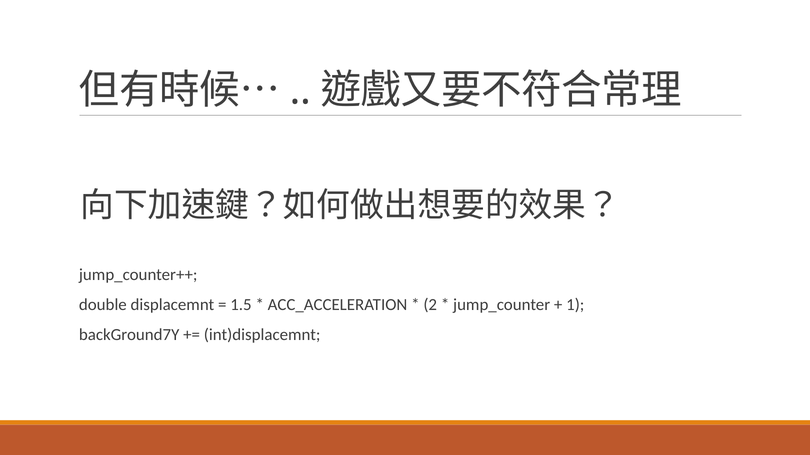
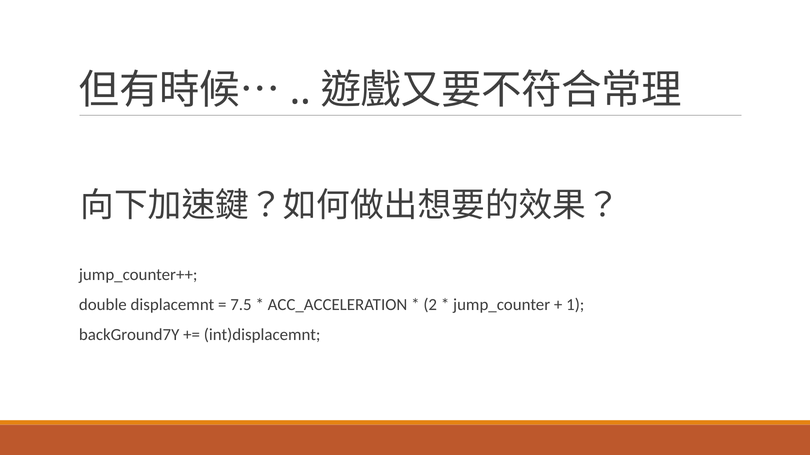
1.5: 1.5 -> 7.5 (241, 305)
